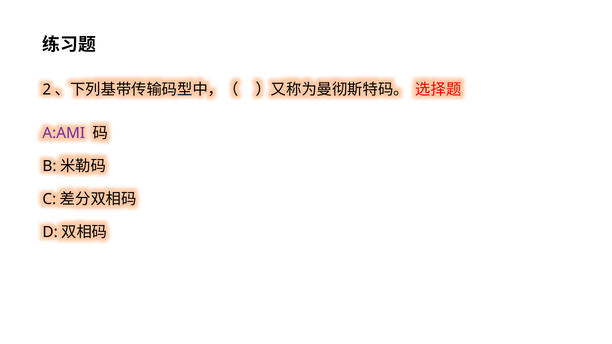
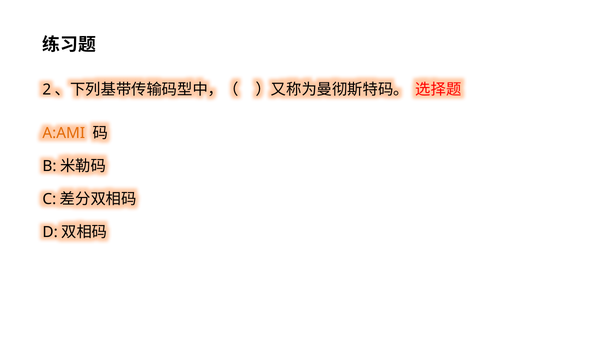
A:AMI colour: purple -> orange (64, 133)
